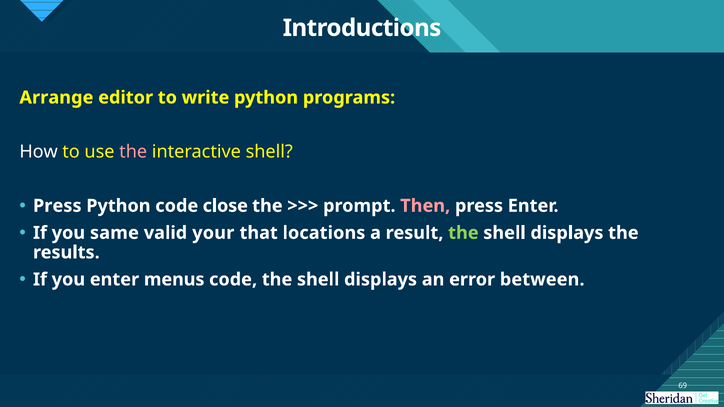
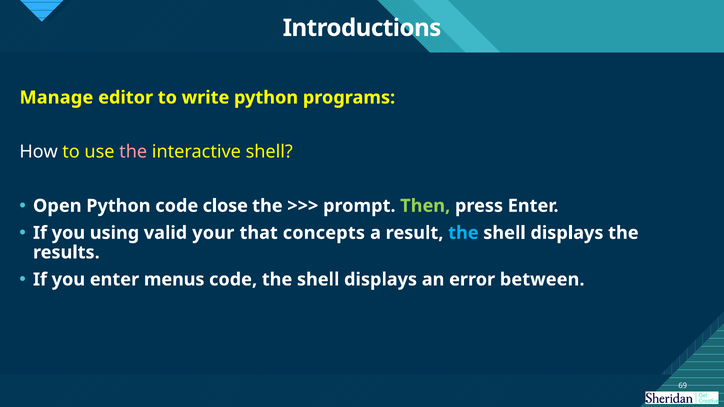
Arrange: Arrange -> Manage (56, 98)
Press: Press -> Open (57, 206)
Then colour: pink -> light green (425, 206)
same: same -> using (115, 233)
locations: locations -> concepts (324, 233)
the colour: light green -> light blue (463, 233)
